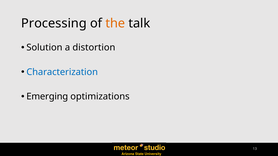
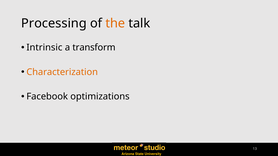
Solution: Solution -> Intrinsic (44, 48)
distortion: distortion -> transform (94, 48)
Characterization colour: blue -> orange (62, 72)
Emerging: Emerging -> Facebook (47, 97)
